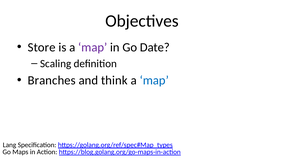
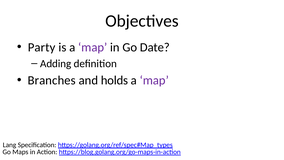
Store: Store -> Party (42, 47)
Scaling: Scaling -> Adding (56, 63)
think: think -> holds (114, 80)
map colour: blue -> purple (154, 80)
